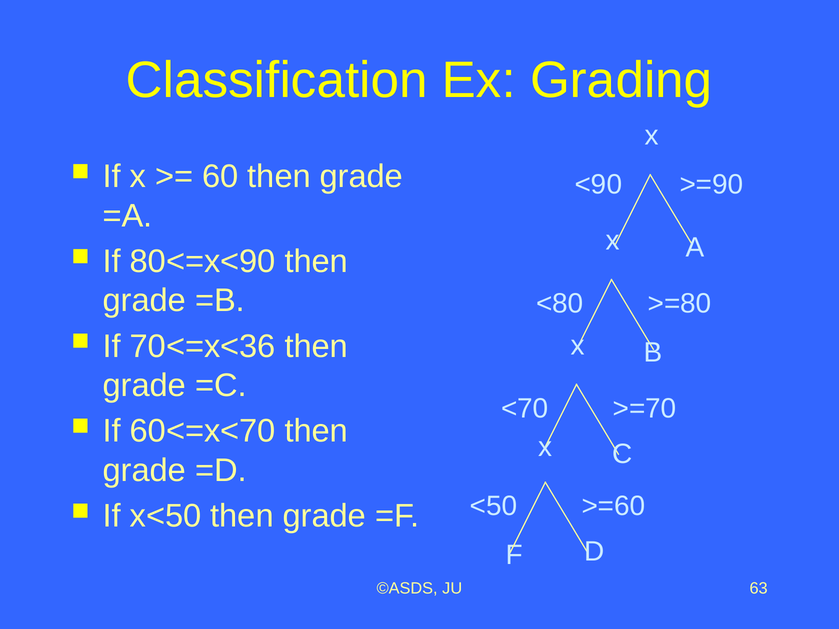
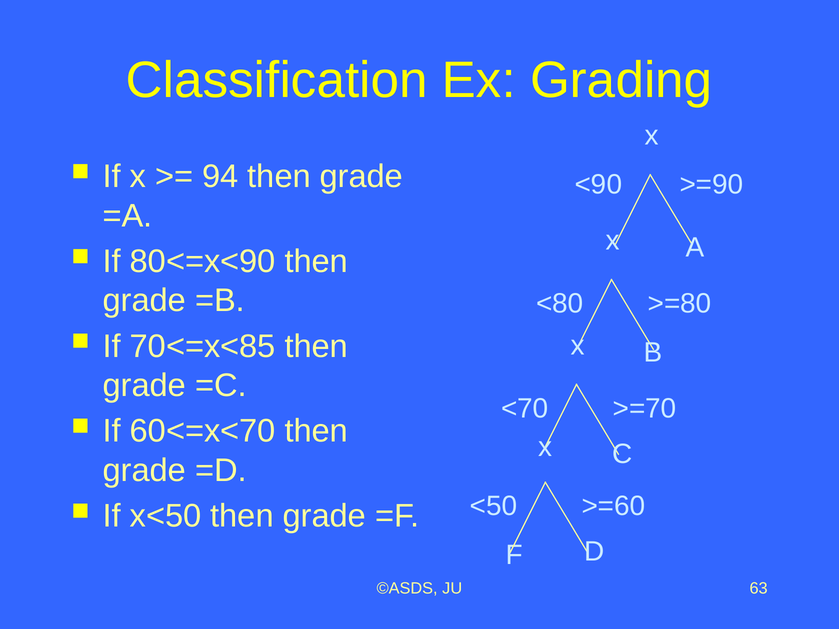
60: 60 -> 94 (220, 177)
70<=x<36: 70<=x<36 -> 70<=x<85 (203, 346)
